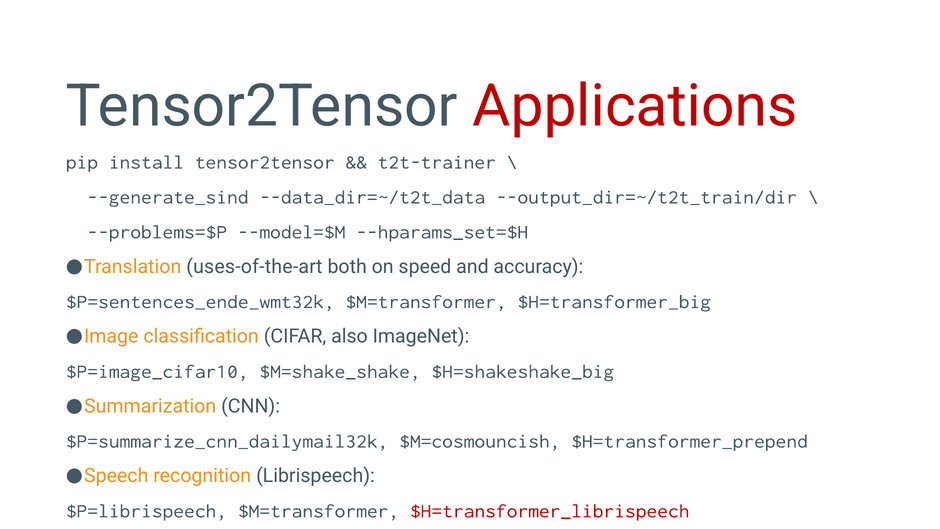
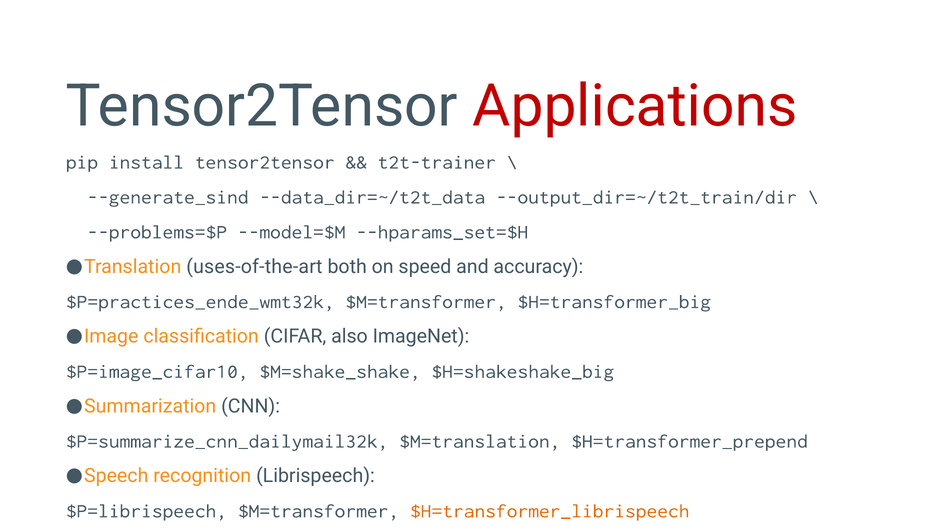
$P=sentences_ende_wmt32k: $P=sentences_ende_wmt32k -> $P=practices_ende_wmt32k (200, 301)
$M=cosmouncish: $M=cosmouncish -> $M=translation (480, 441)
$H=transformer_librispeech colour: red -> orange (550, 511)
